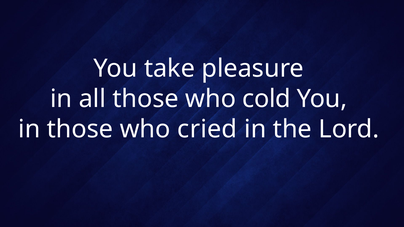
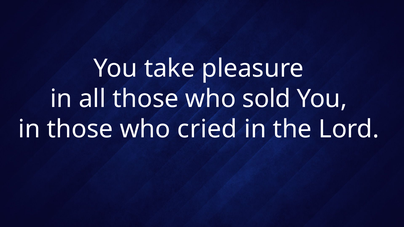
cold: cold -> sold (266, 99)
